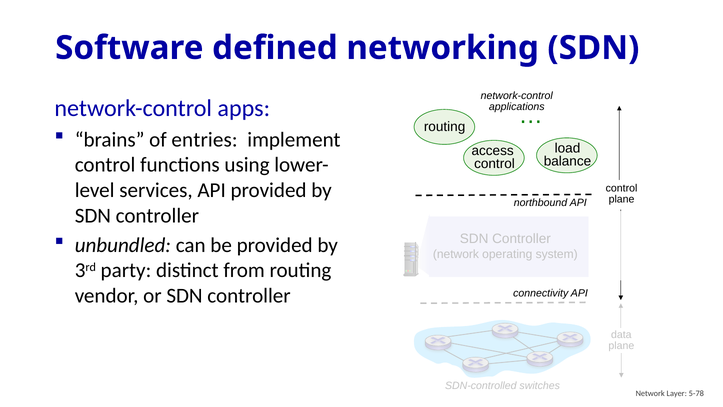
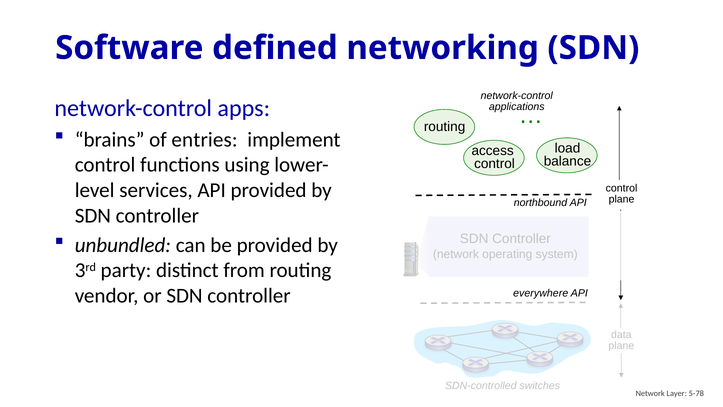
connectivity: connectivity -> everywhere (541, 293)
